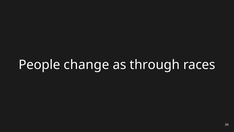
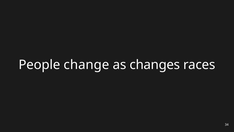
through: through -> changes (155, 65)
